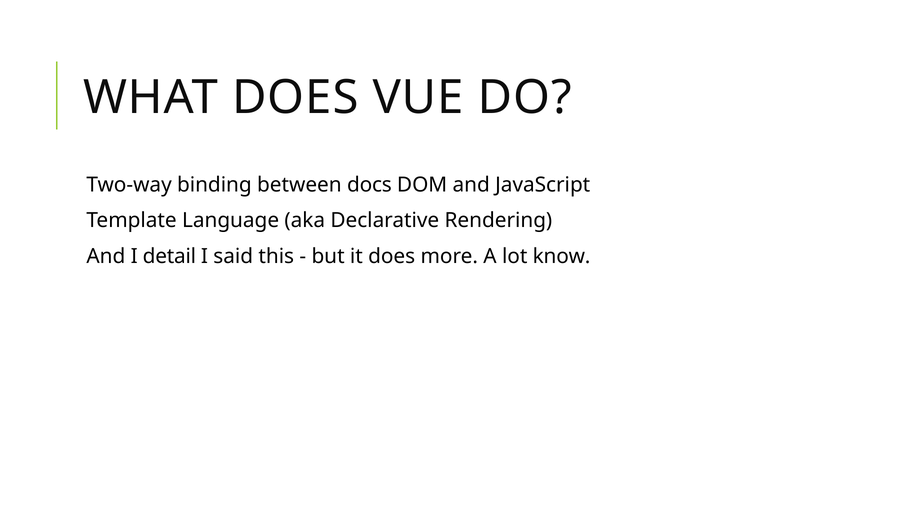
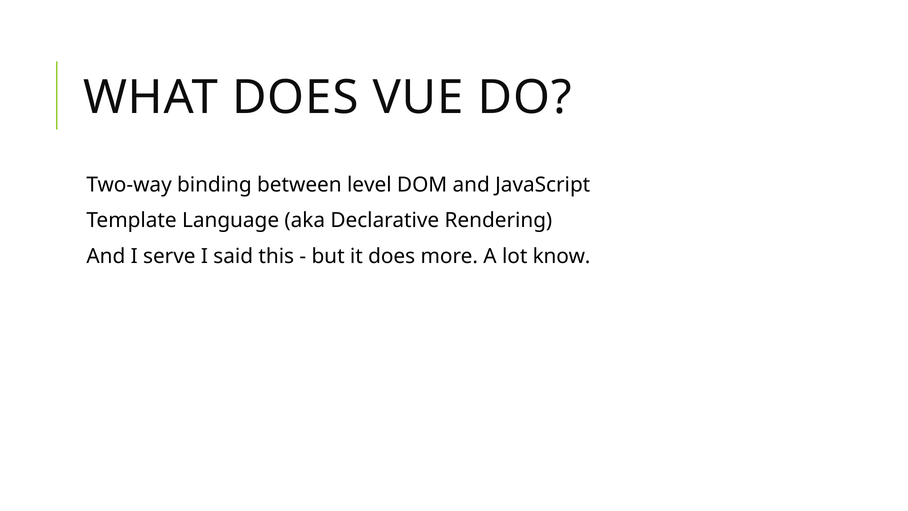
docs: docs -> level (369, 185)
detail: detail -> serve (169, 256)
